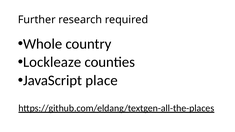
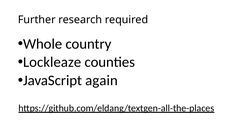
place: place -> again (102, 81)
